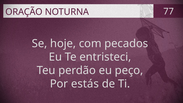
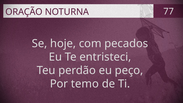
estás: estás -> temo (85, 84)
